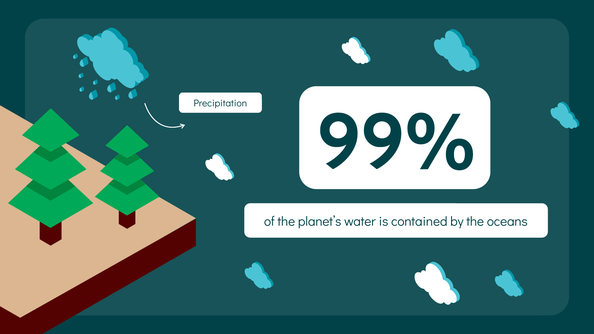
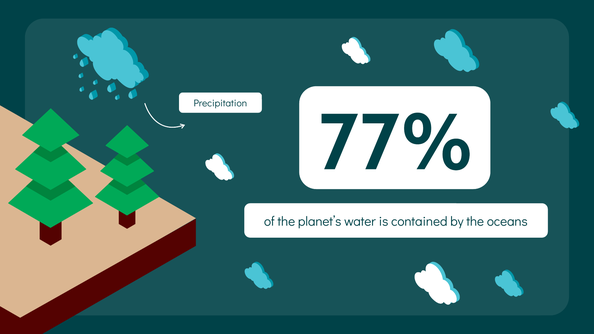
99%: 99% -> 77% (396, 143)
